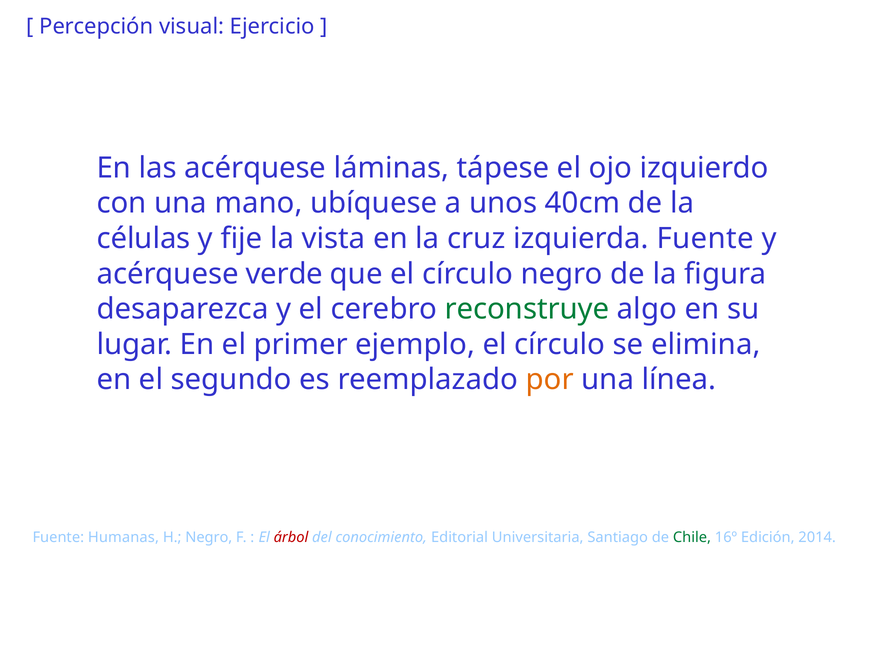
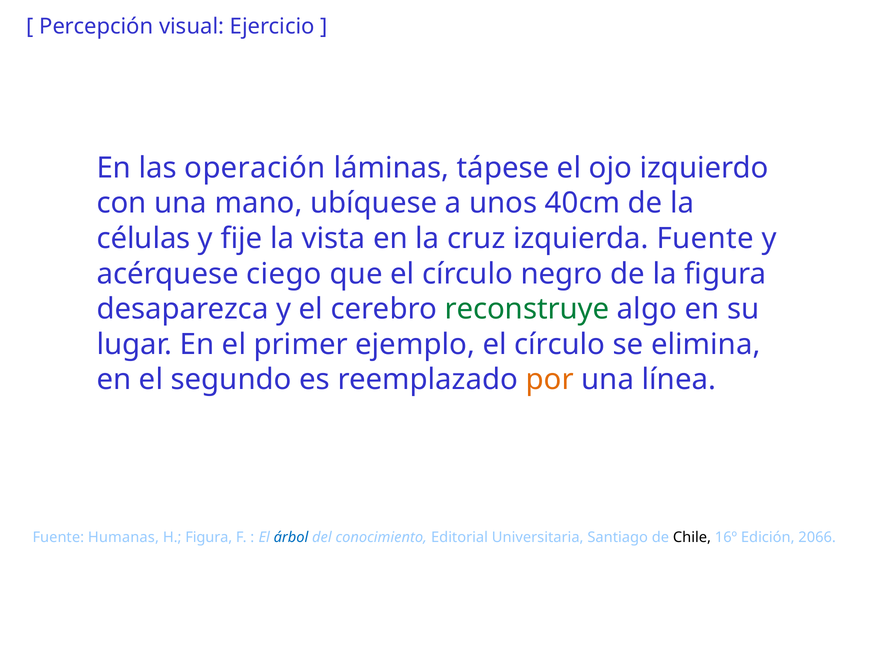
las acérquese: acérquese -> operación (255, 168)
verde: verde -> ciego (284, 274)
H Negro: Negro -> Figura (209, 537)
árbol colour: red -> blue (291, 537)
Chile colour: green -> black (692, 537)
2014: 2014 -> 2066 (817, 537)
